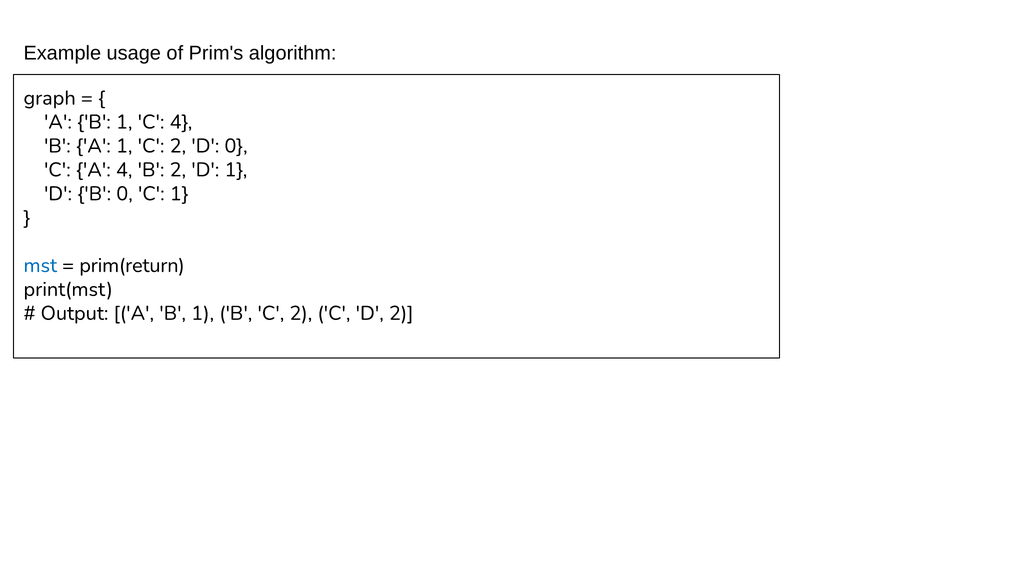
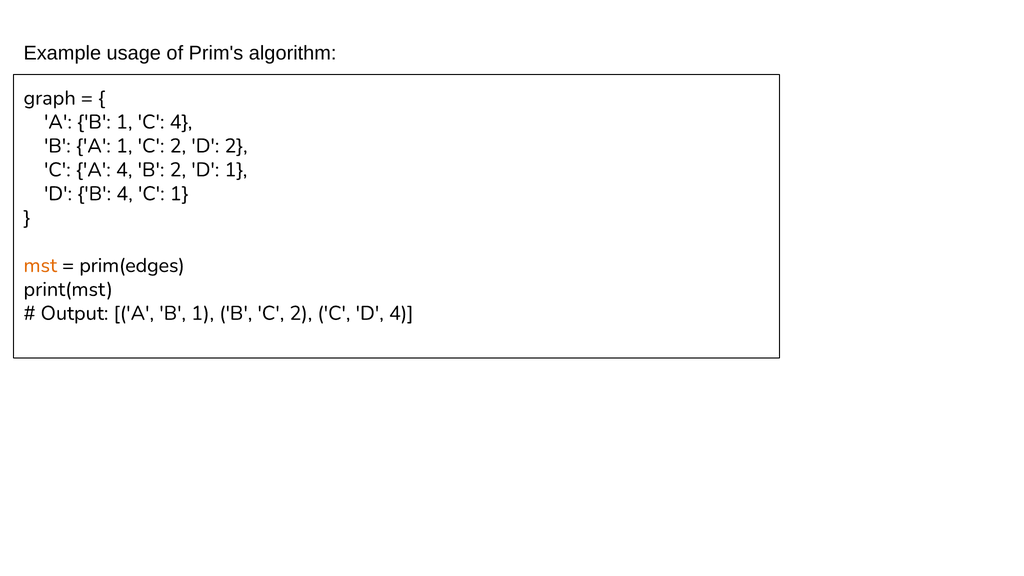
D 0: 0 -> 2 (236, 146)
B 0: 0 -> 4 (125, 194)
mst colour: blue -> orange (40, 265)
prim(return: prim(return -> prim(edges (132, 265)
D 2: 2 -> 4 (401, 313)
